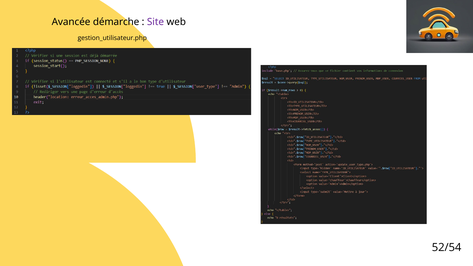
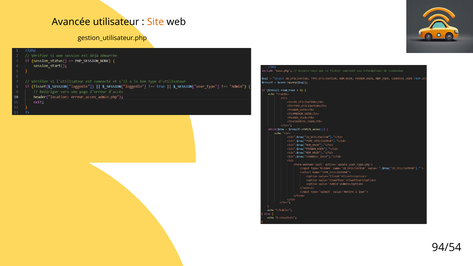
démarche: démarche -> utilisateur (116, 22)
Site colour: purple -> orange (155, 22)
52/54: 52/54 -> 94/54 (447, 247)
